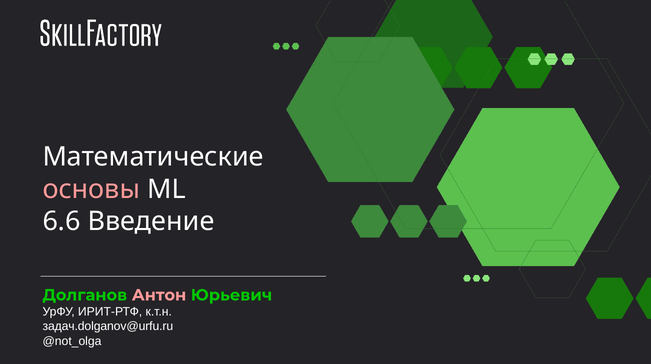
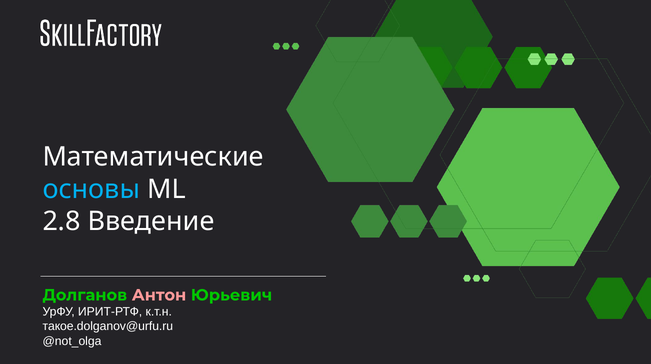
основы colour: pink -> light blue (91, 189)
6.6: 6.6 -> 2.8 (62, 221)
задач.dolganov@urfu.ru: задач.dolganov@urfu.ru -> такое.dolganov@urfu.ru (108, 326)
